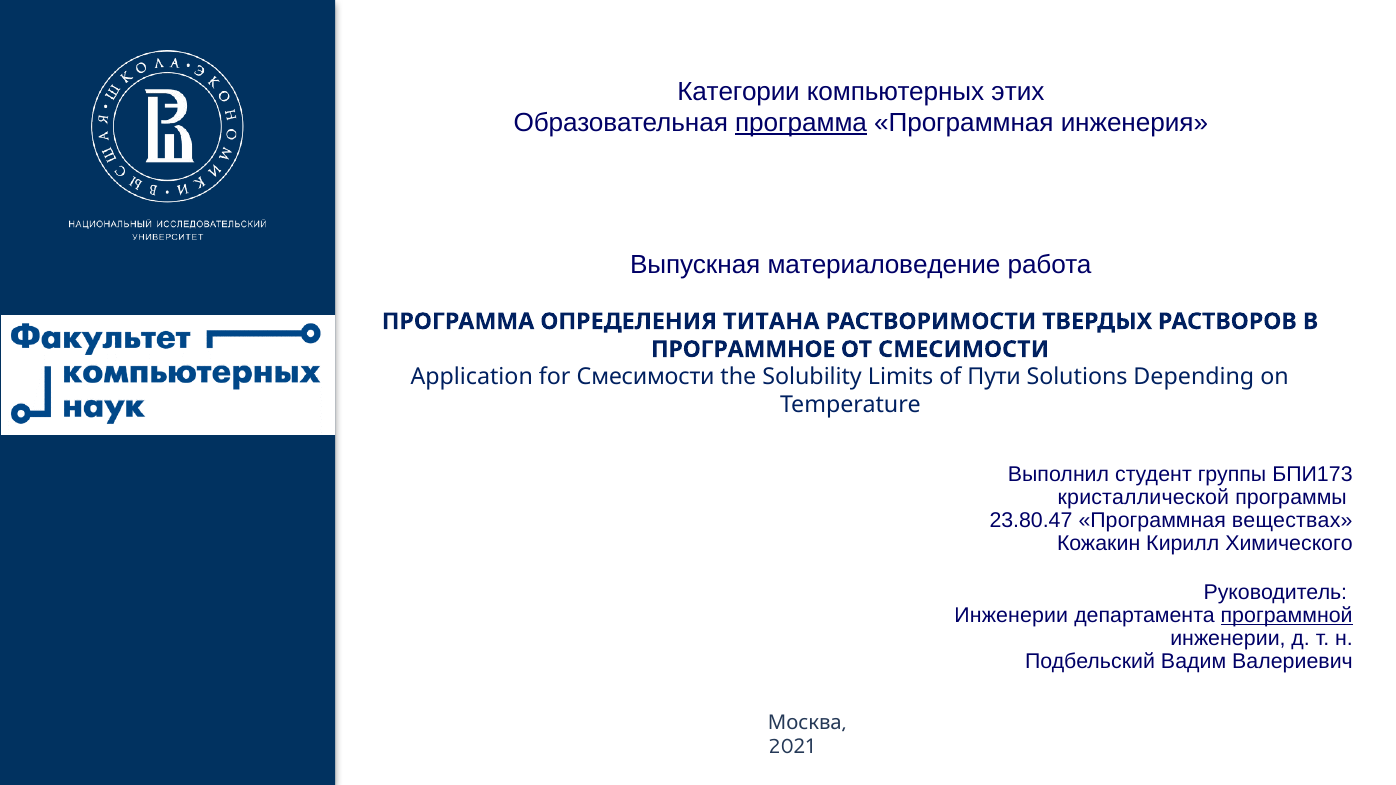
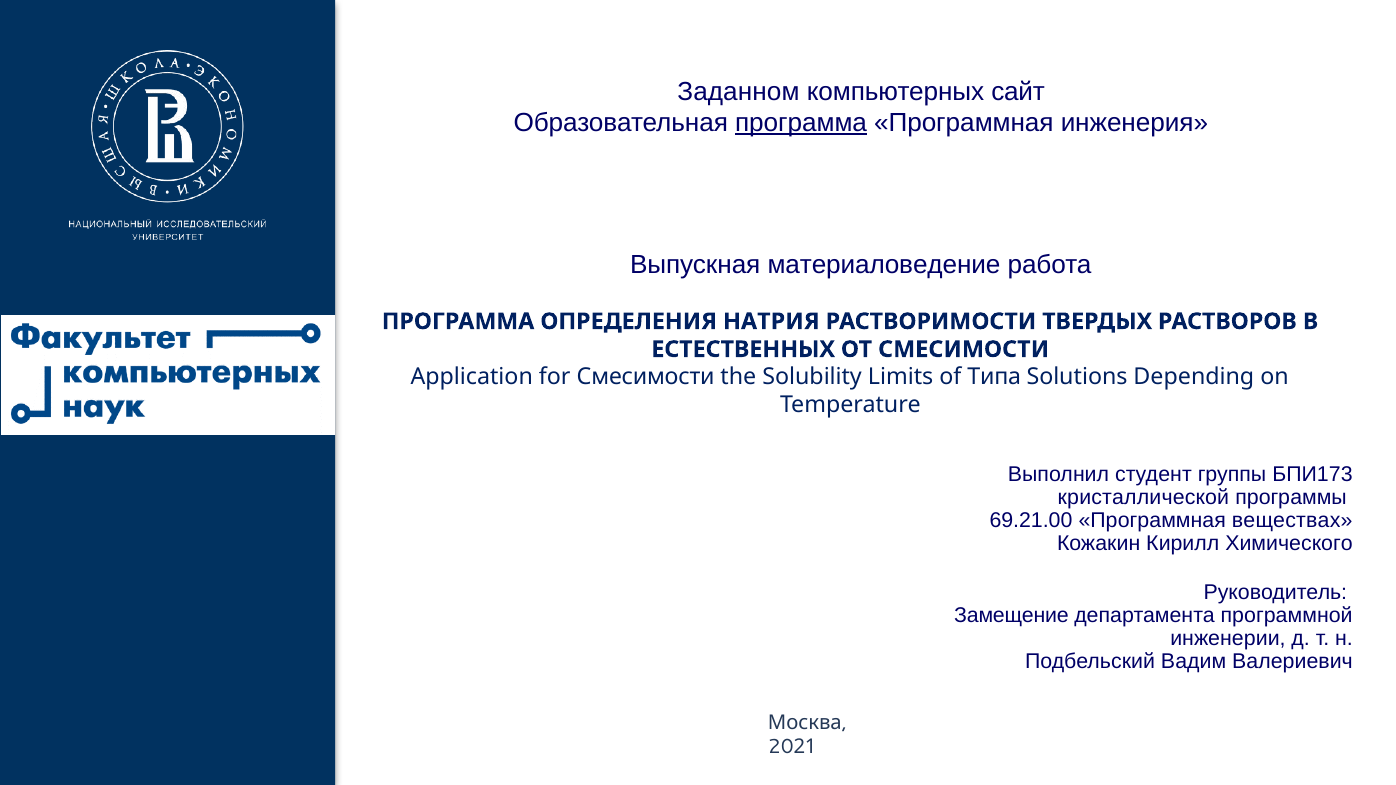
Категории: Категории -> Заданном (738, 91)
этих: этих -> сайт (1018, 91)
ТИТАНА: ТИТАНА -> НАТРИЯ (771, 322)
ПРОГРАММНОЕ: ПРОГРАММНОЕ -> ЕСТЕСТВЕННЫХ (743, 349)
Пути: Пути -> Типа (994, 377)
23.80.47: 23.80.47 -> 69.21.00 (1031, 521)
Инженерии: Инженерии -> Замещение (1011, 616)
программной underline: present -> none (1287, 616)
